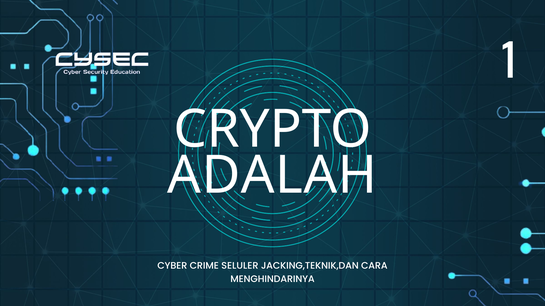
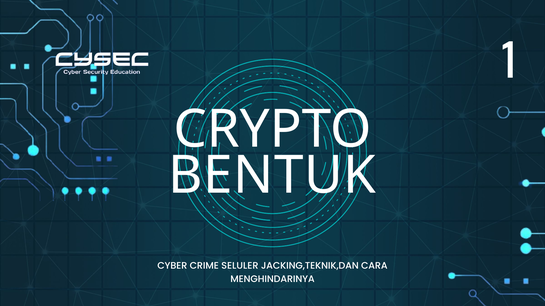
ADALAH: ADALAH -> BENTUK (272, 176)
